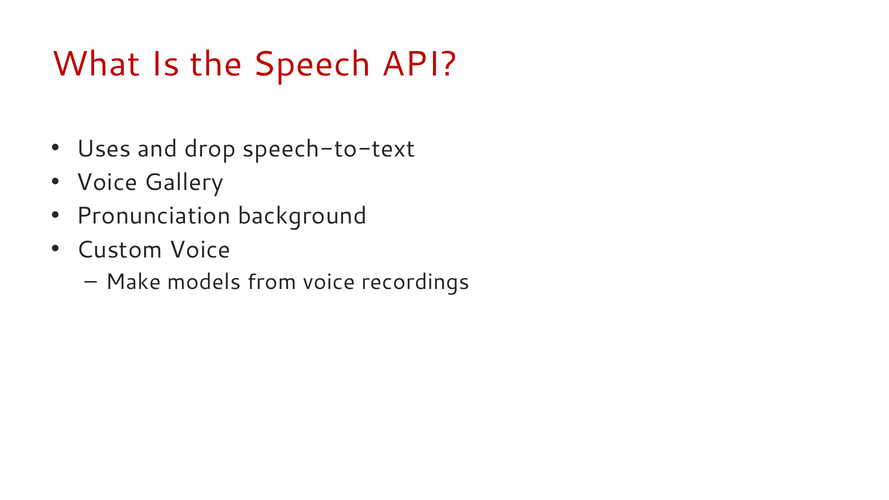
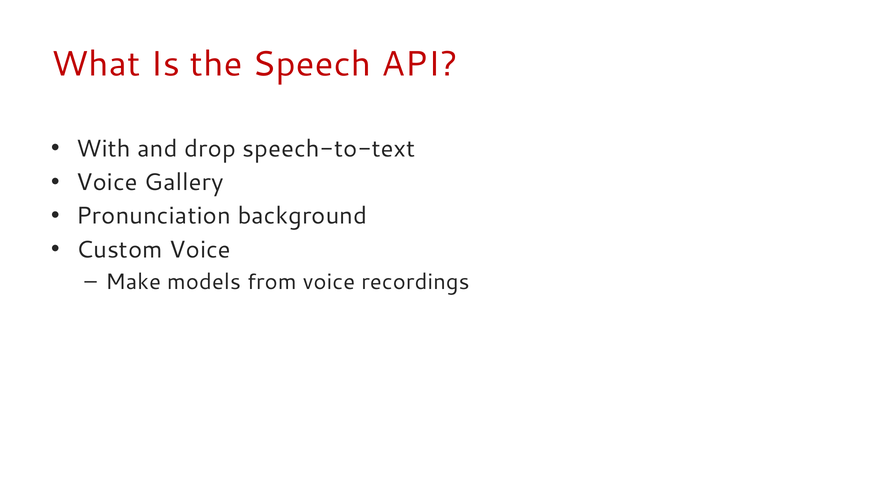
Uses: Uses -> With (103, 149)
